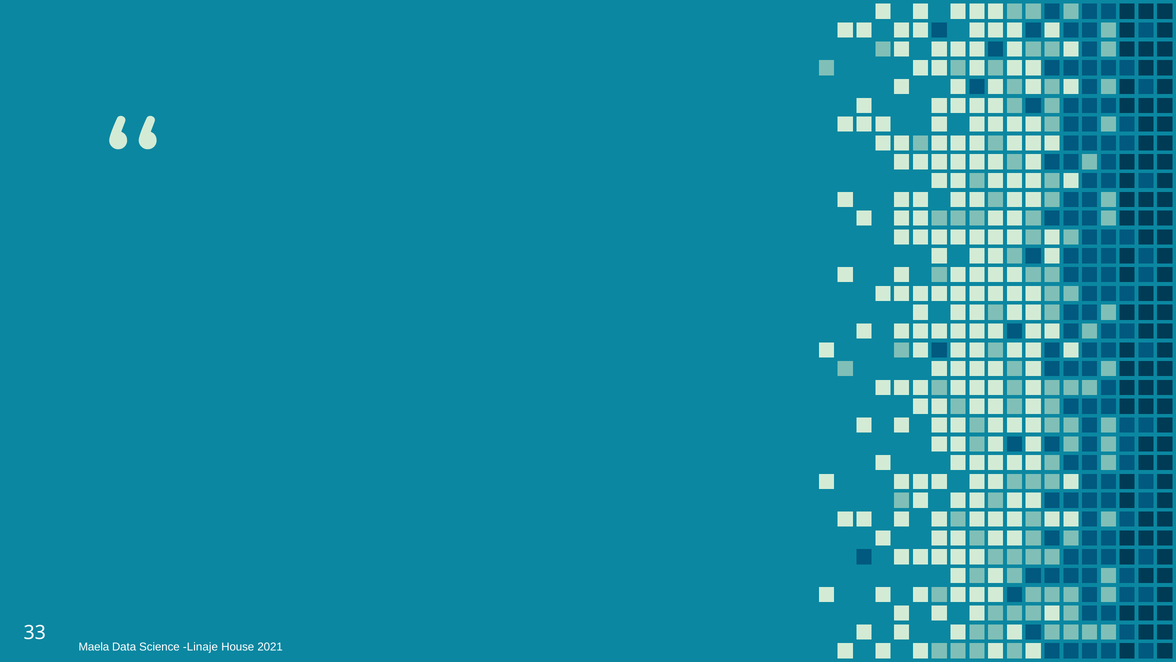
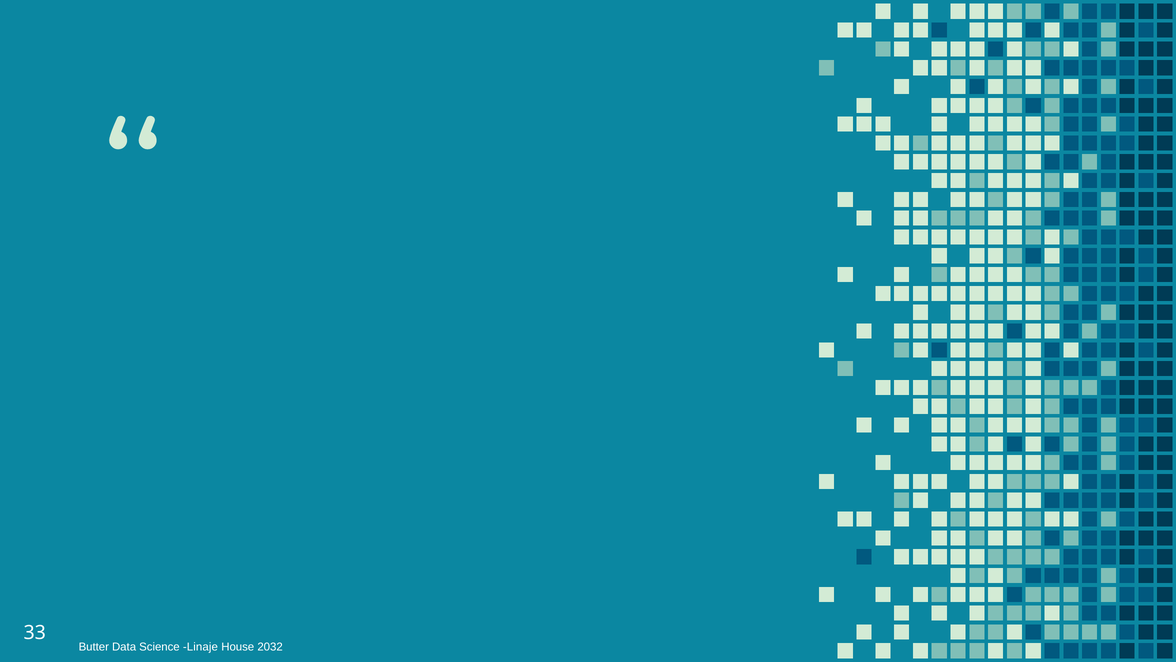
Maela: Maela -> Butter (94, 646)
2021: 2021 -> 2032 (270, 646)
